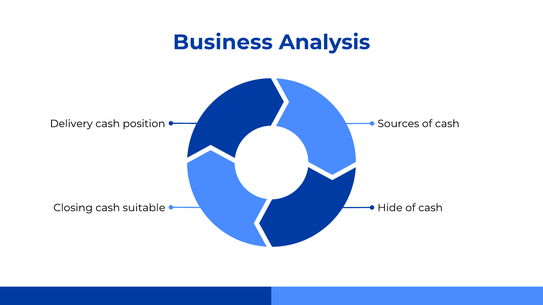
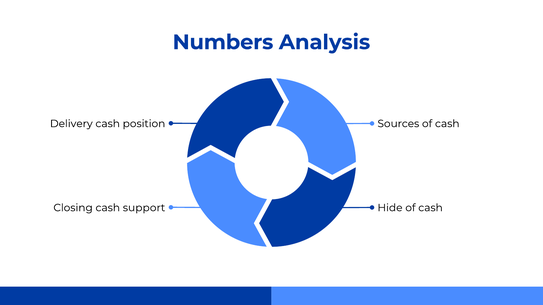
Business: Business -> Numbers (223, 42)
suitable: suitable -> support (144, 208)
